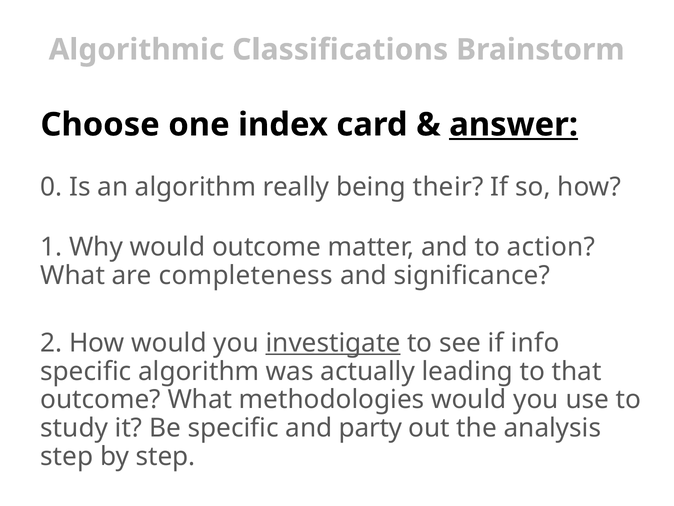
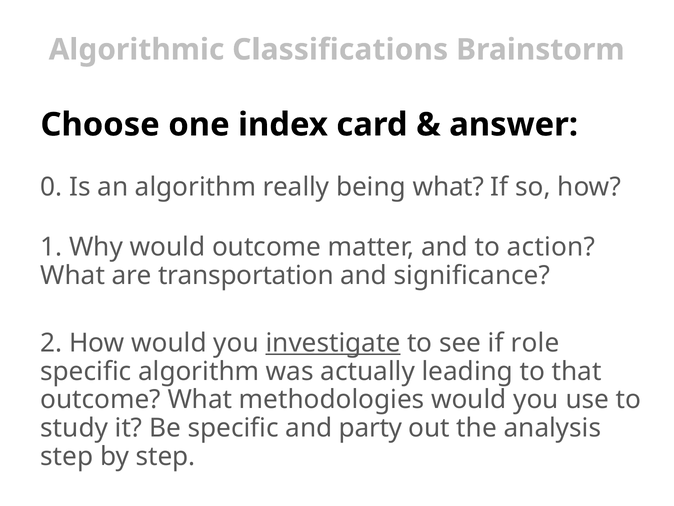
answer underline: present -> none (514, 125)
being their: their -> what (448, 187)
completeness: completeness -> transportation (246, 275)
info: info -> role (535, 343)
